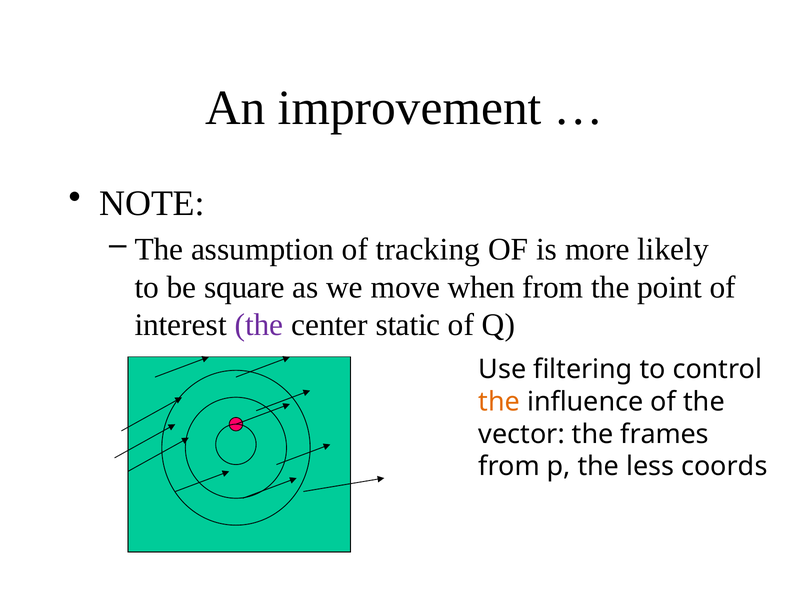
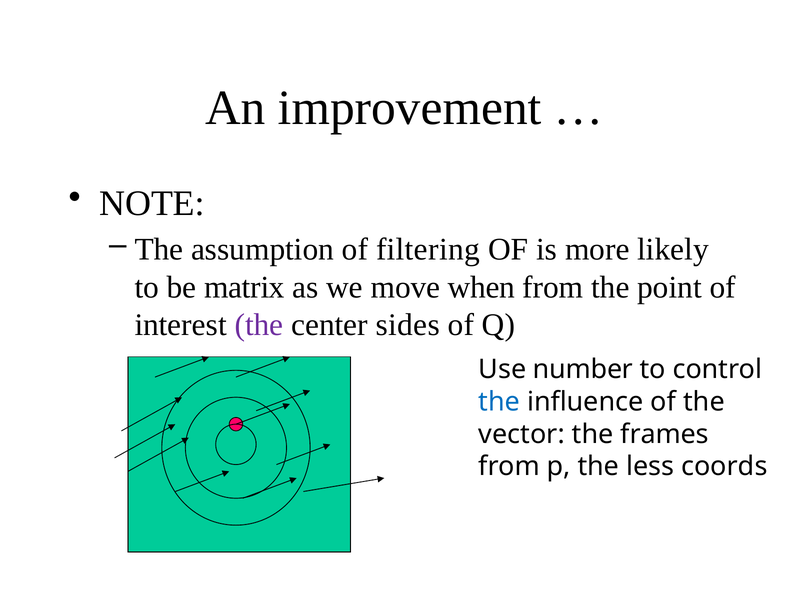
tracking: tracking -> filtering (428, 250)
square: square -> matrix (244, 288)
static: static -> sides (408, 325)
filtering: filtering -> number (583, 370)
the colour: orange -> blue (499, 402)
